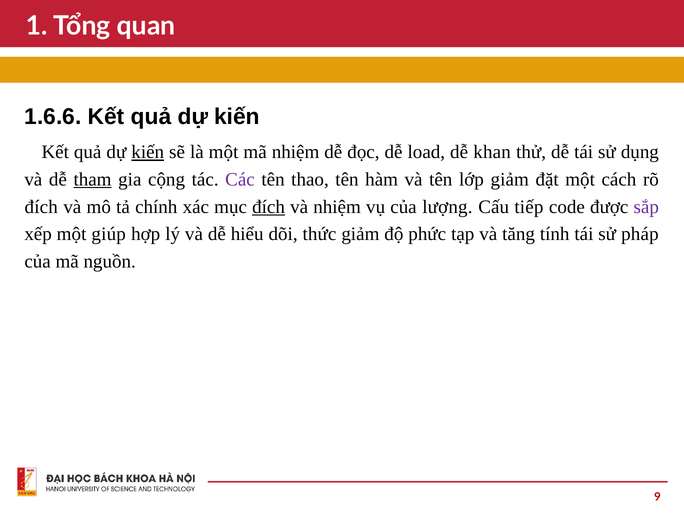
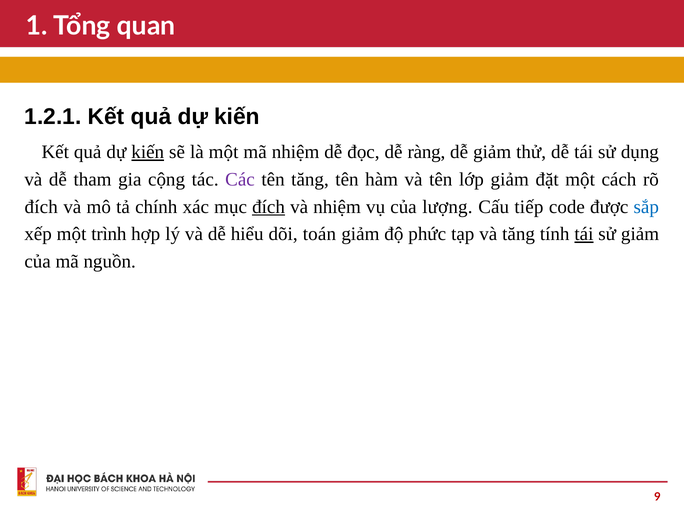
1.6.6: 1.6.6 -> 1.2.1 (53, 117)
load: load -> ràng (426, 152)
dễ khan: khan -> giảm (492, 152)
tham underline: present -> none (93, 179)
tên thao: thao -> tăng (310, 179)
sắp colour: purple -> blue (646, 207)
giúp: giúp -> trình (109, 234)
thức: thức -> toán (319, 234)
tái underline: none -> present (584, 234)
sử pháp: pháp -> giảm (640, 234)
